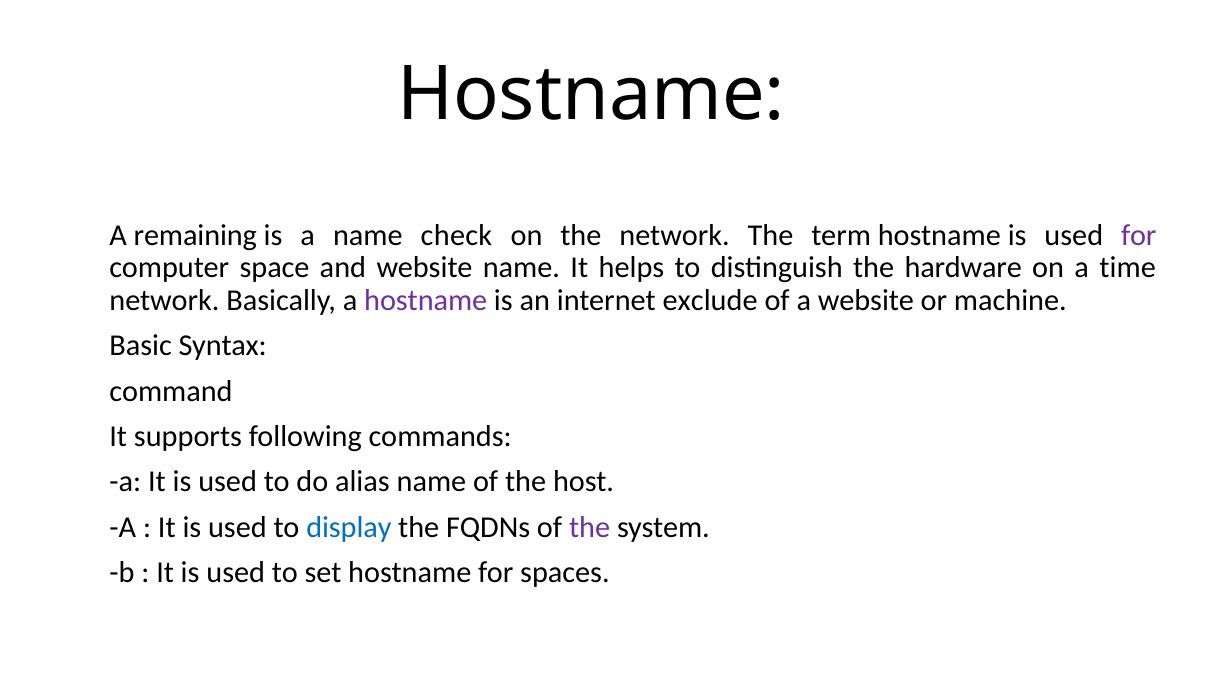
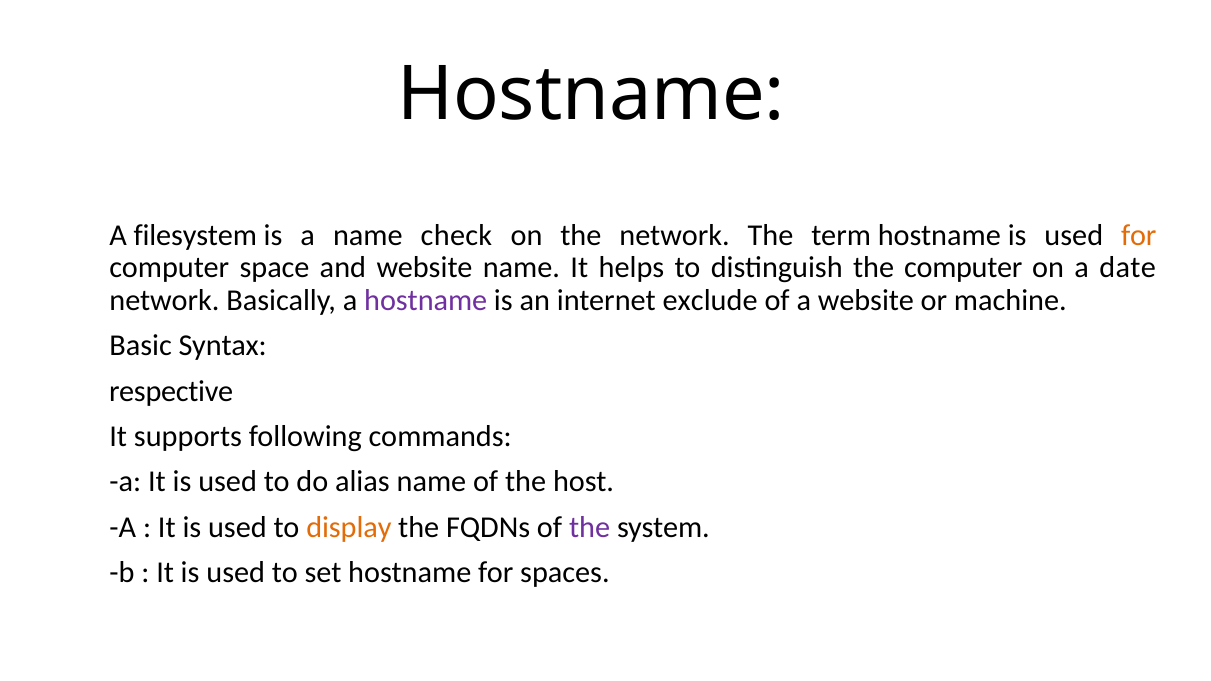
remaining: remaining -> filesystem (195, 235)
for colour: purple -> orange (1139, 235)
the hardware: hardware -> computer (963, 268)
time: time -> date (1128, 268)
command: command -> respective (171, 391)
display colour: blue -> orange (349, 527)
